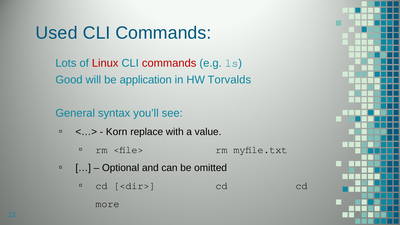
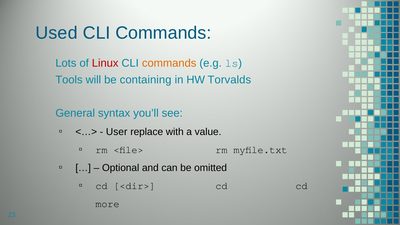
commands colour: red -> orange (169, 63)
Good: Good -> Tools (69, 80)
application: application -> containing (146, 80)
Korn: Korn -> User (117, 132)
